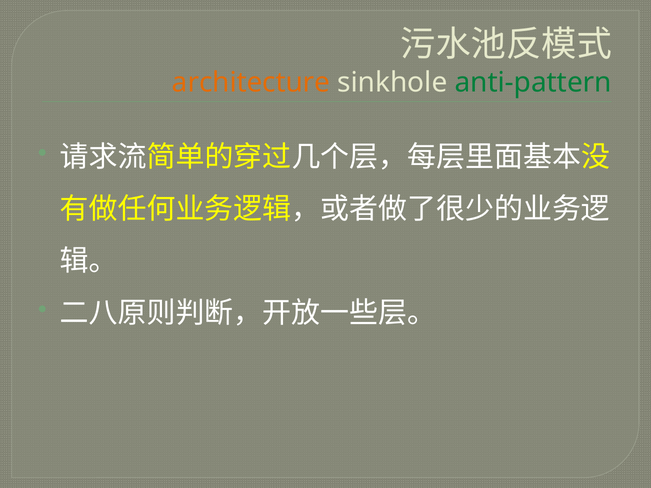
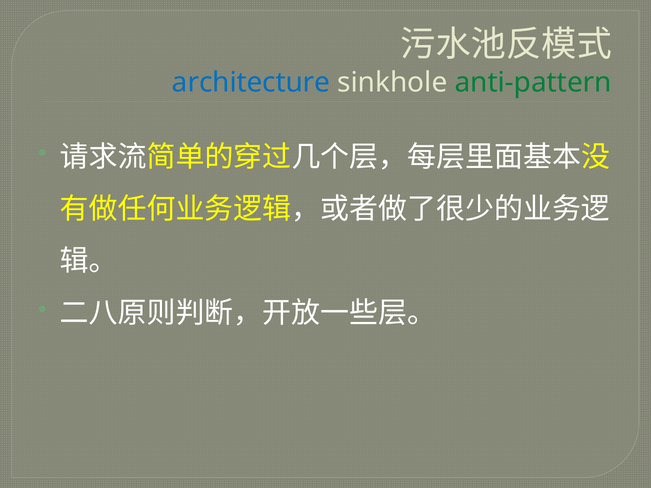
architecture colour: orange -> blue (251, 82)
